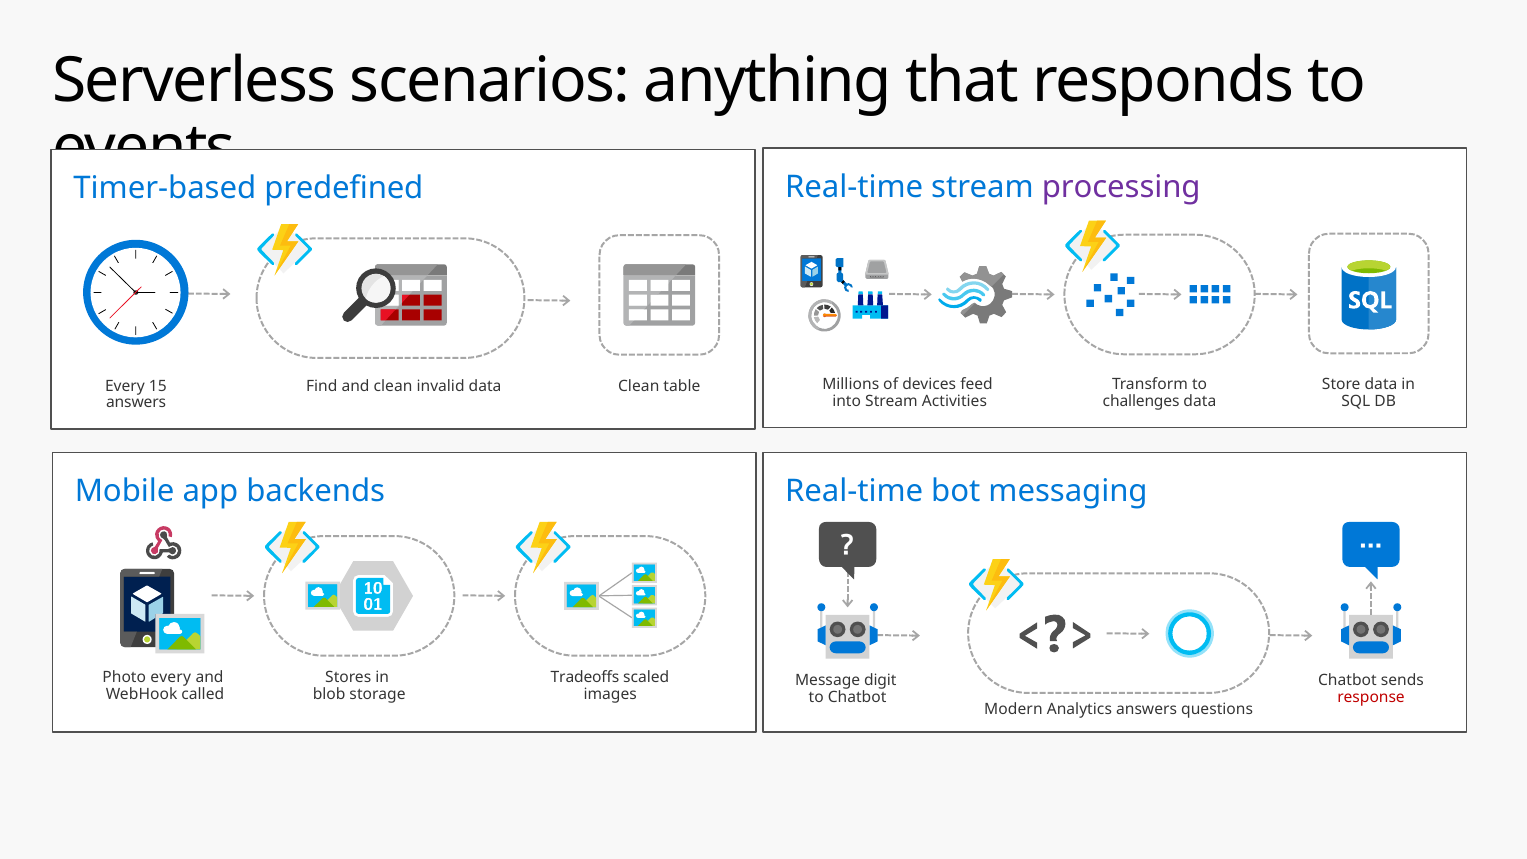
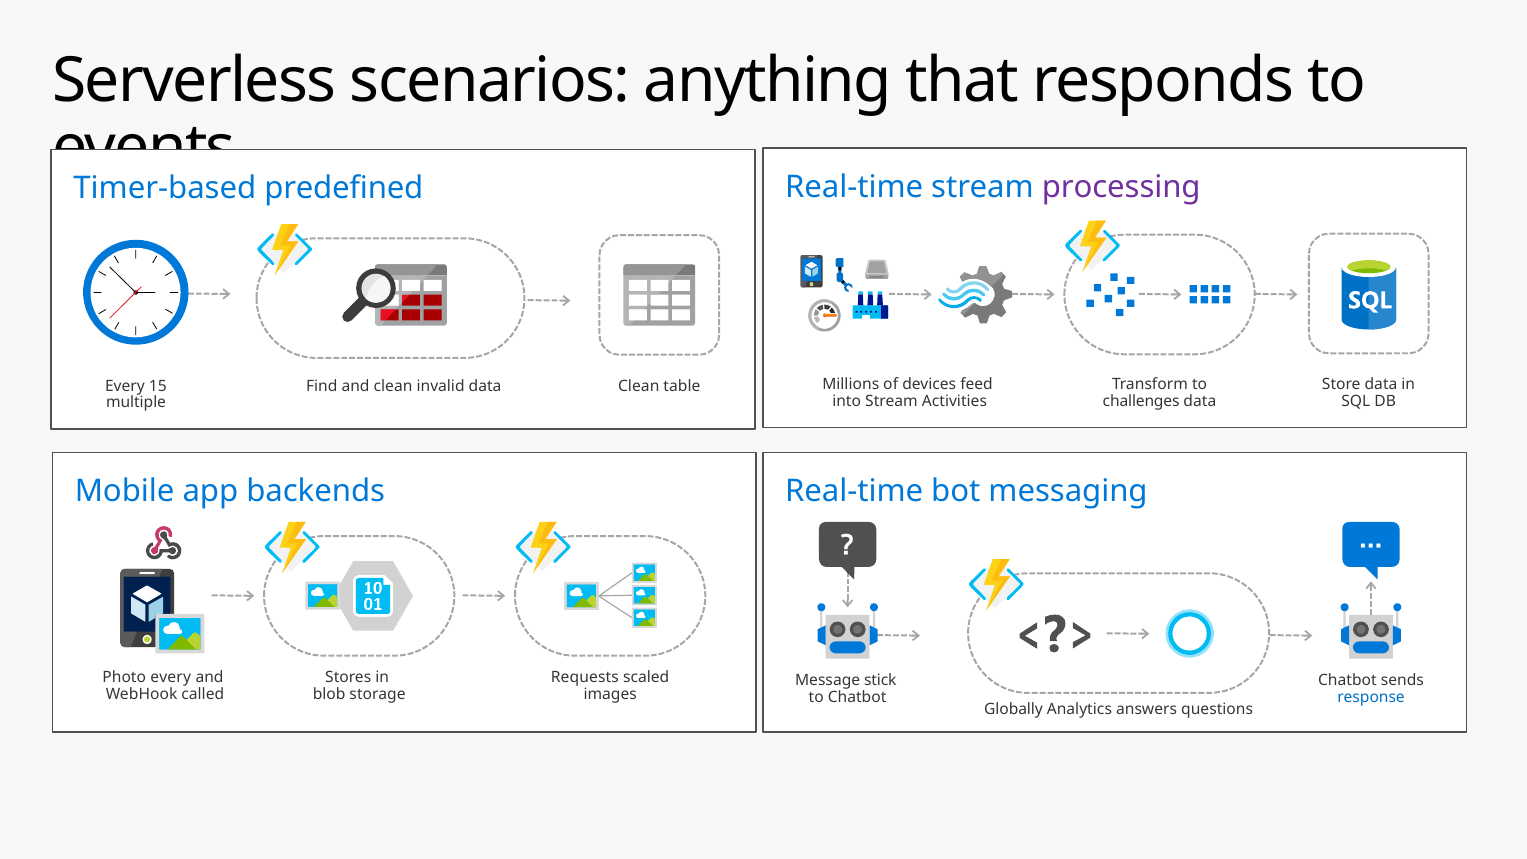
answers: answers -> multiple (136, 403)
Tradeoffs: Tradeoffs -> Requests (585, 678)
digit: digit -> stick (880, 680)
response colour: red -> blue (1371, 697)
Modern: Modern -> Globally (1014, 709)
